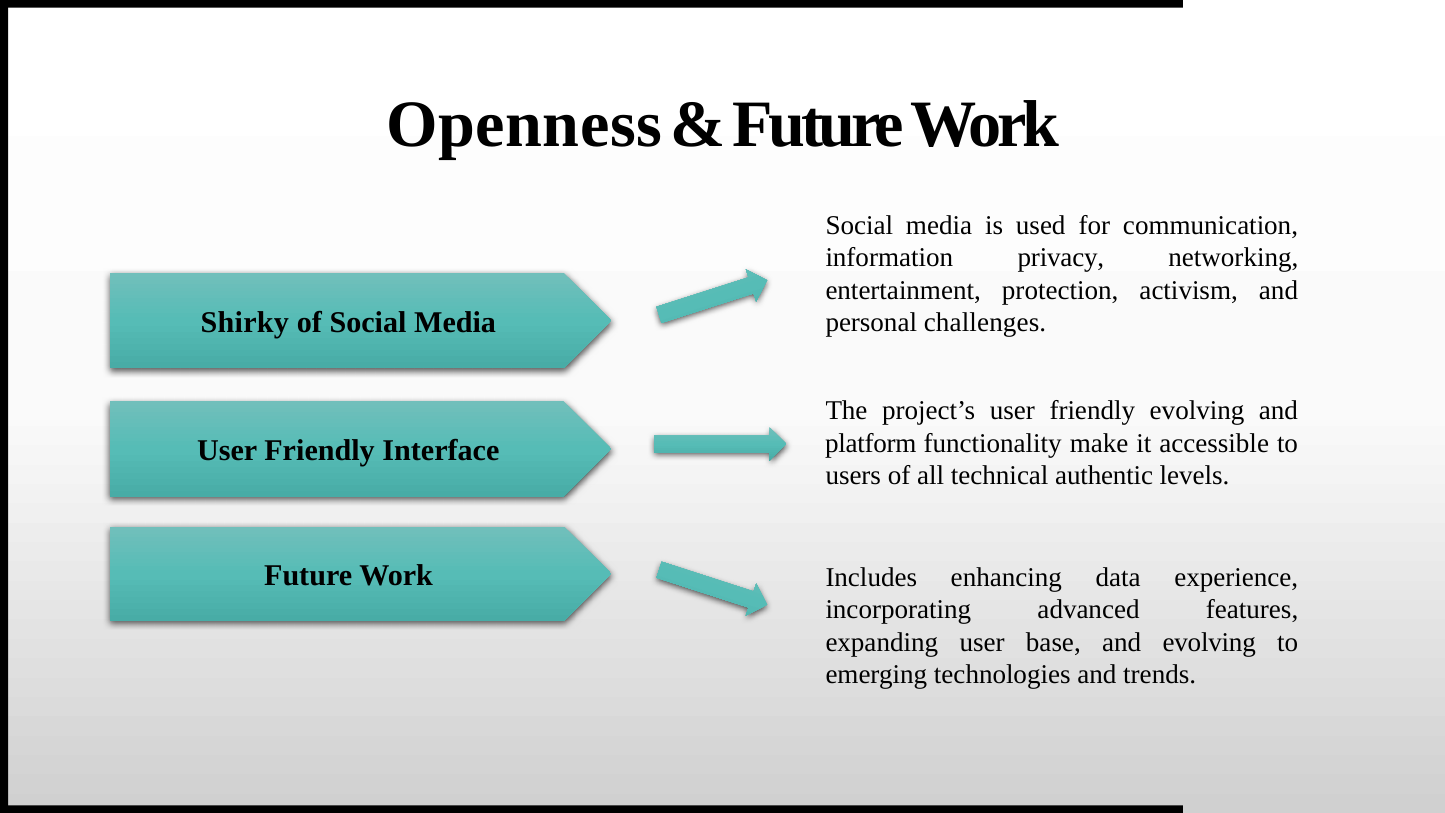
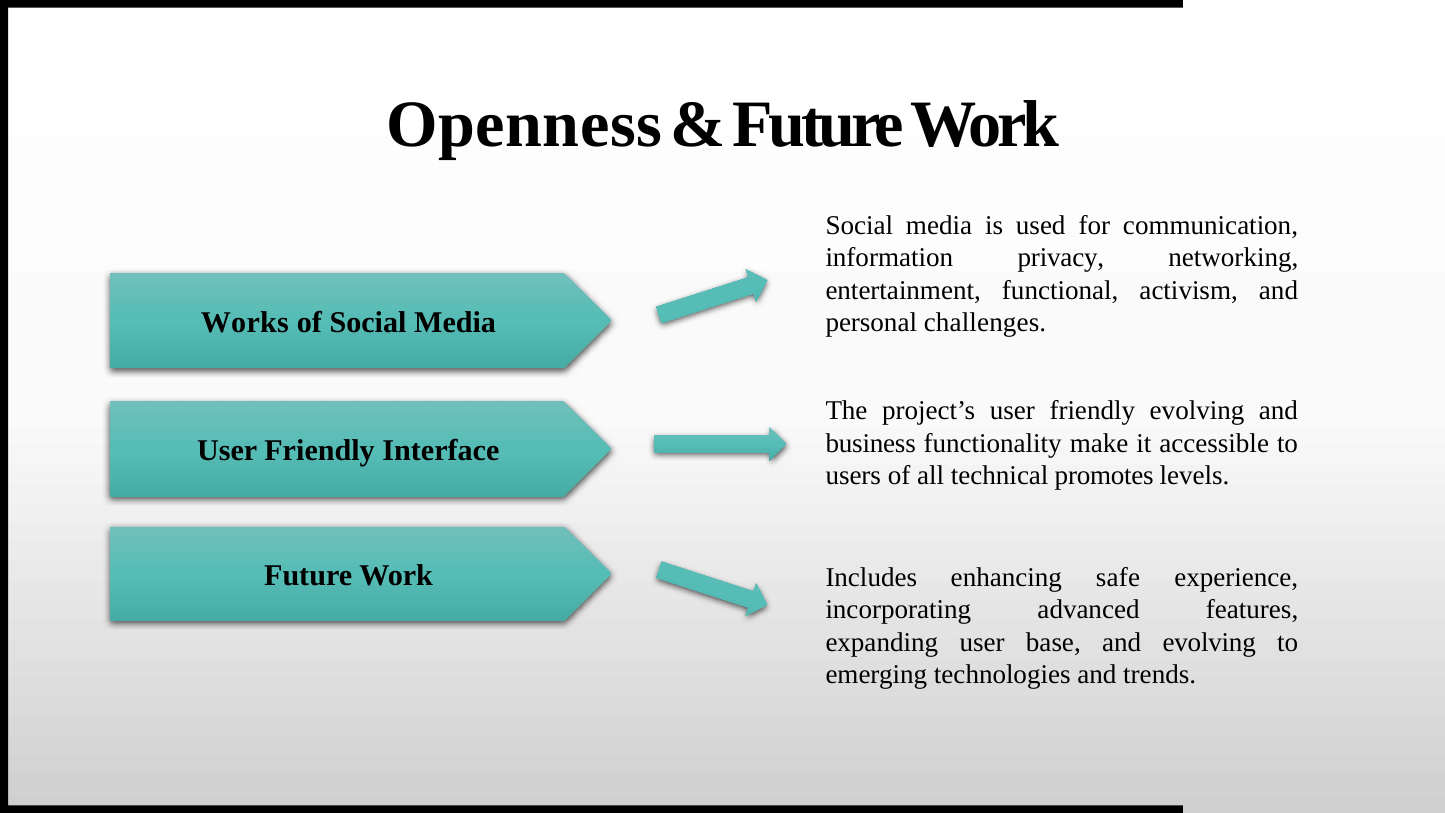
protection: protection -> functional (1060, 290)
Shirky: Shirky -> Works (245, 322)
platform: platform -> business (871, 443)
authentic: authentic -> promotes (1104, 476)
data: data -> safe (1118, 577)
